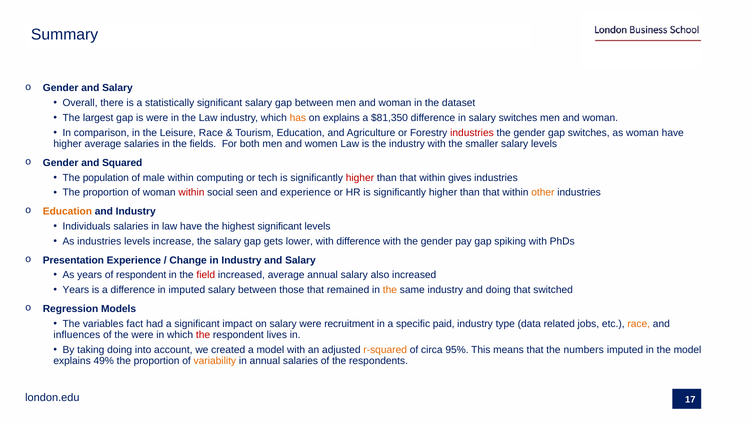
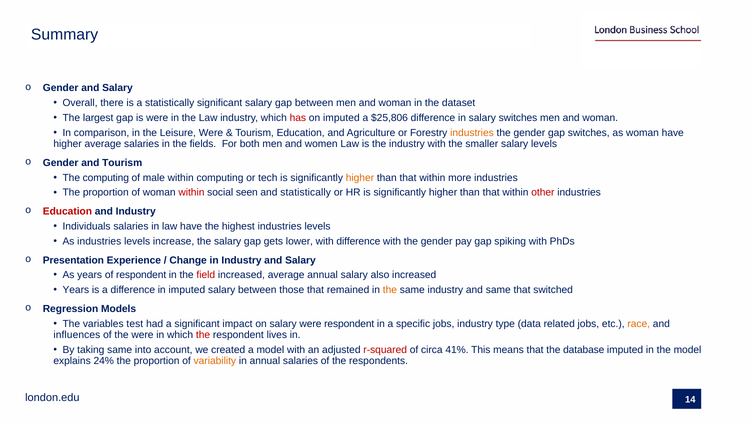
has colour: orange -> red (298, 118)
on explains: explains -> imputed (341, 118)
$81,350: $81,350 -> $25,806 (389, 118)
Leisure Race: Race -> Were (211, 133)
industries colour: red -> orange (472, 133)
and Squared: Squared -> Tourism (122, 163)
The population: population -> computing (106, 178)
higher colour: red -> orange (360, 178)
gives: gives -> more (460, 178)
and experience: experience -> statistically (306, 193)
other colour: orange -> red (543, 193)
Education colour: orange -> red (67, 212)
highest significant: significant -> industries (280, 227)
and doing: doing -> same (498, 290)
fact: fact -> test (135, 324)
were recruitment: recruitment -> respondent (349, 324)
specific paid: paid -> jobs (444, 324)
taking doing: doing -> same (120, 350)
r-squared colour: orange -> red (385, 350)
95%: 95% -> 41% (457, 350)
numbers: numbers -> database (584, 350)
49%: 49% -> 24% (104, 361)
17: 17 -> 14 (690, 400)
